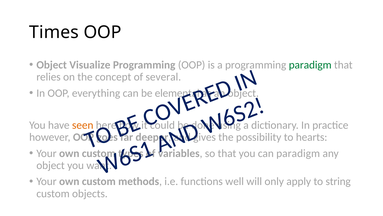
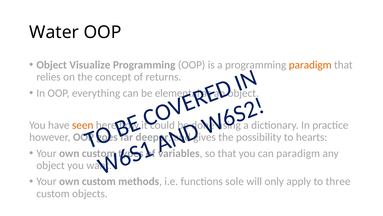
Times: Times -> Water (54, 32)
paradigm colour: green -> orange (310, 65)
several: several -> returns (163, 77)
well: well -> sole (235, 181)
string: string -> three (338, 181)
